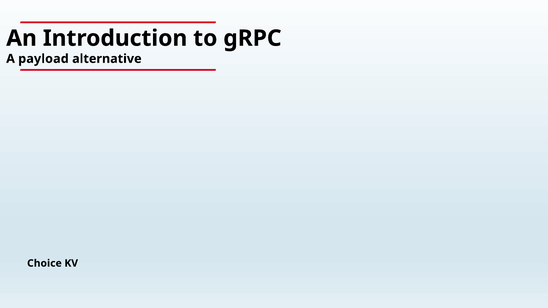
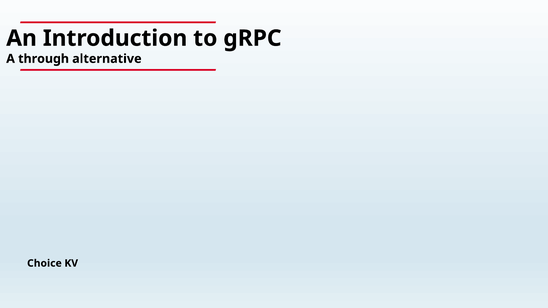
payload: payload -> through (44, 59)
